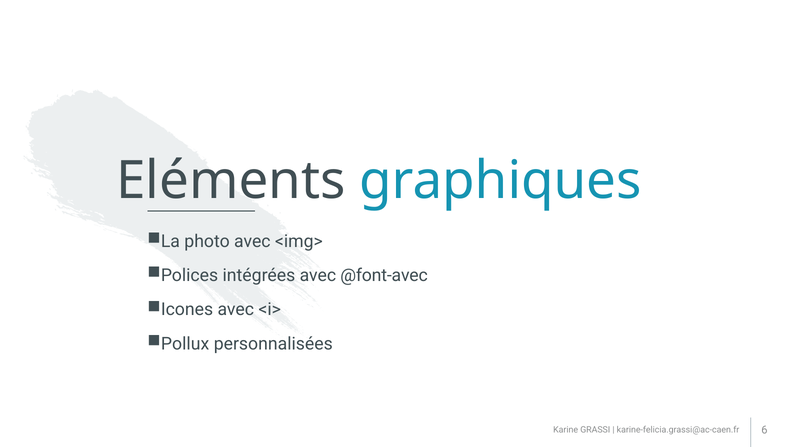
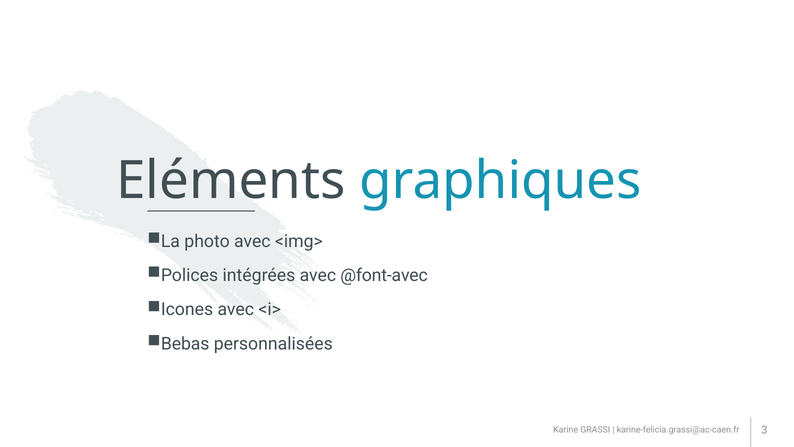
Pollux: Pollux -> Bebas (185, 343)
6: 6 -> 3 (764, 430)
